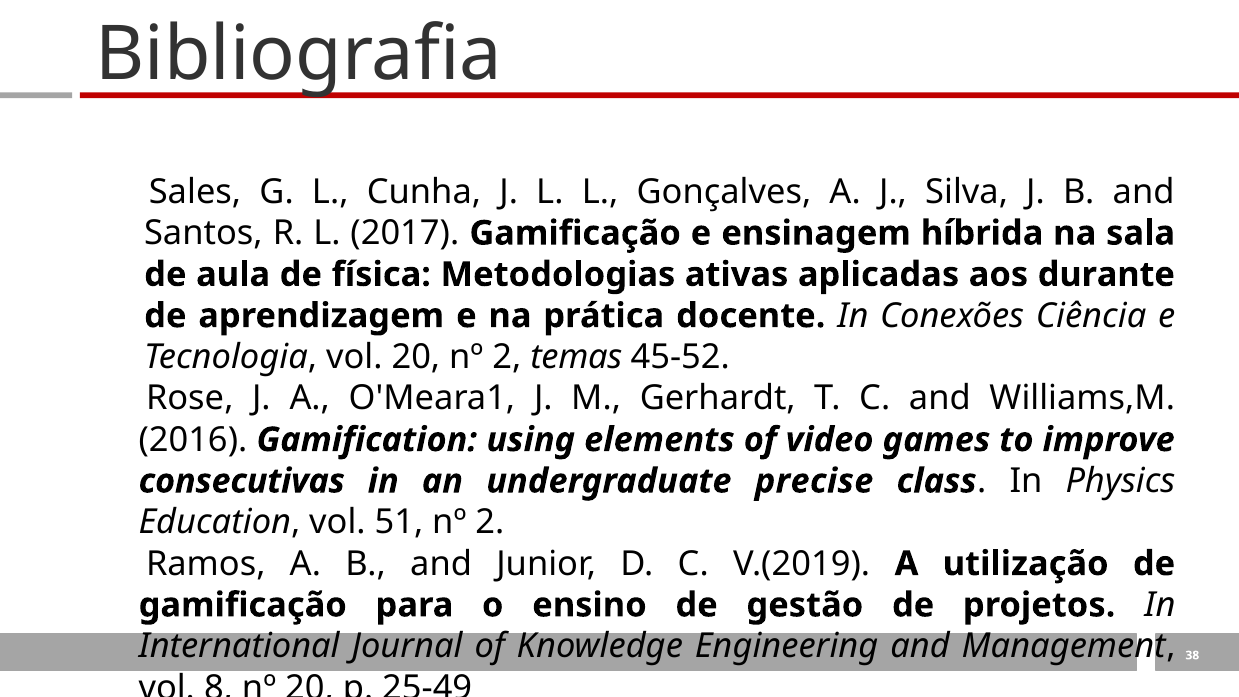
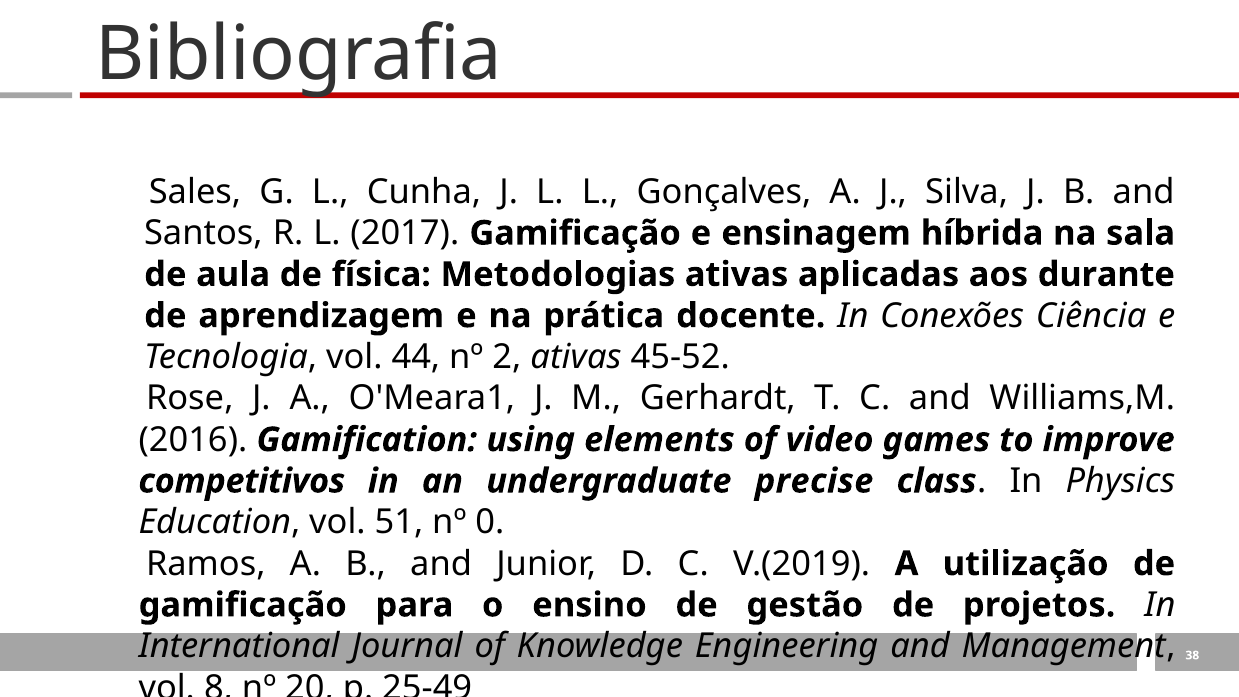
vol 20: 20 -> 44 (416, 357)
2 temas: temas -> ativas (576, 357)
consecutivas: consecutivas -> competitivos (242, 481)
51 nº 2: 2 -> 0 (490, 522)
